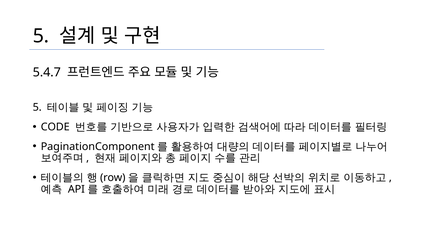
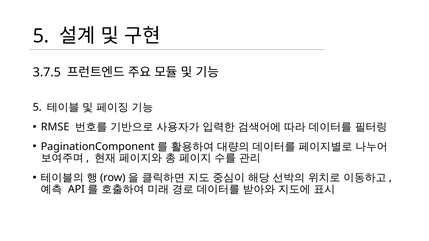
5.4.7: 5.4.7 -> 3.7.5 (47, 73)
CODE: CODE -> RMSE (55, 127)
